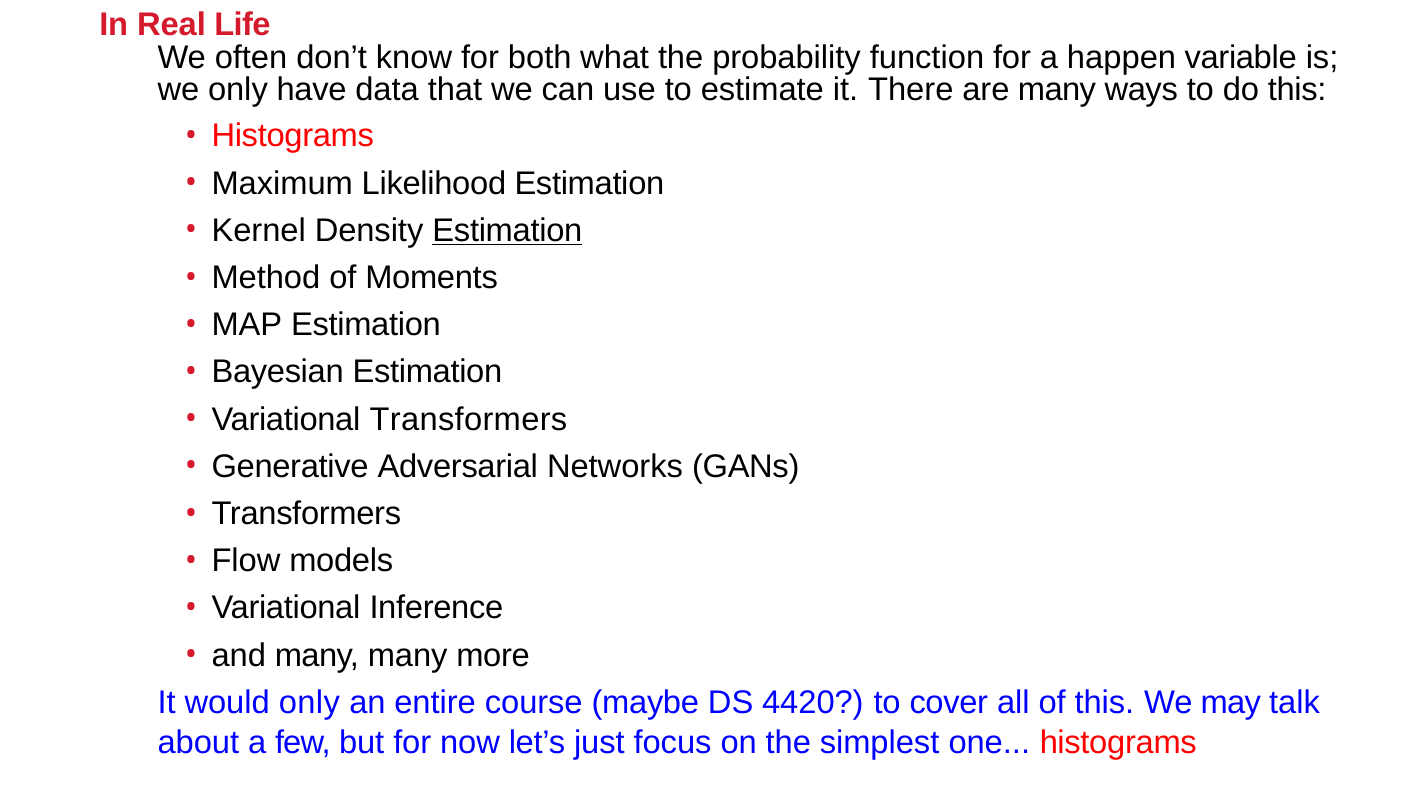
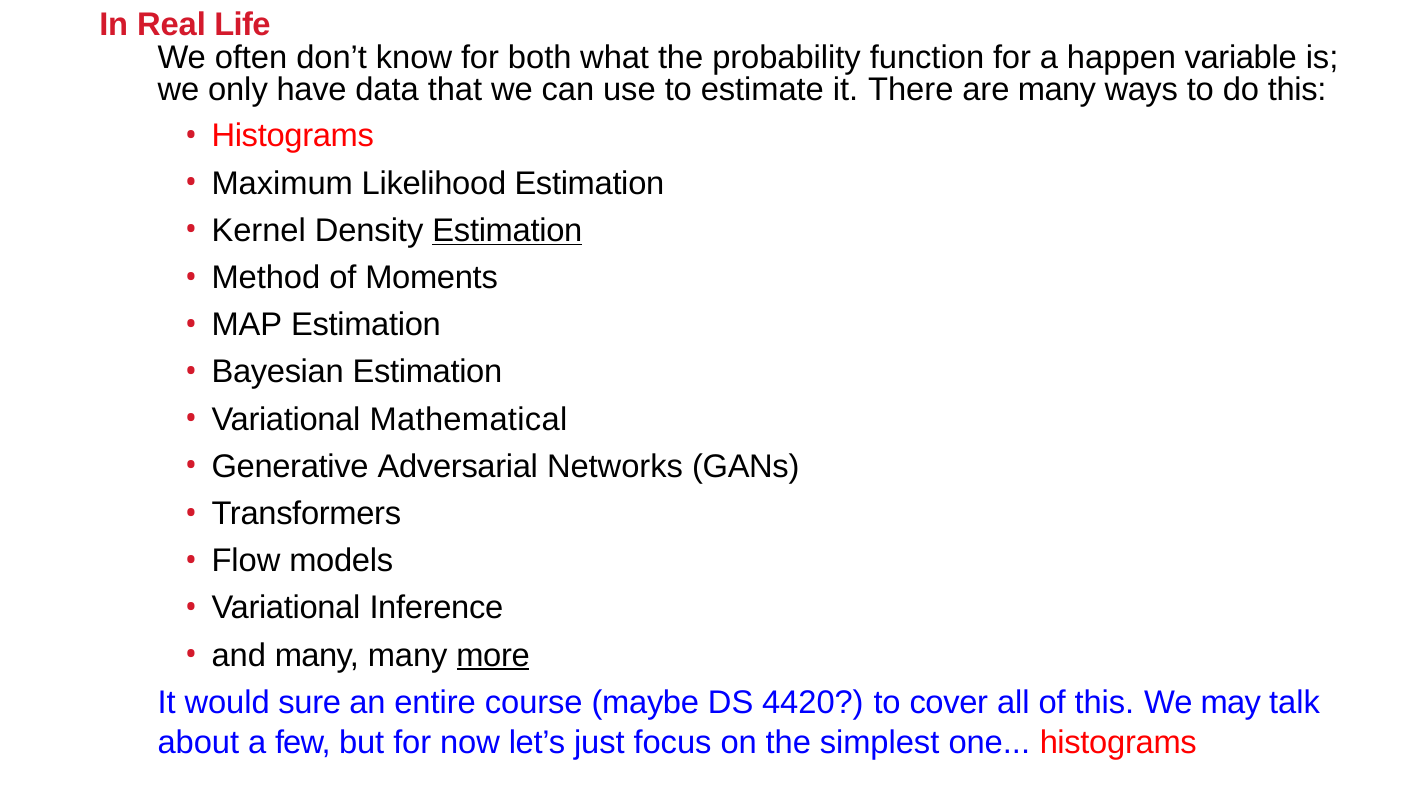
Variational Transformers: Transformers -> Mathematical (468, 419)
more underline: none -> present (493, 655)
would only: only -> sure (310, 702)
